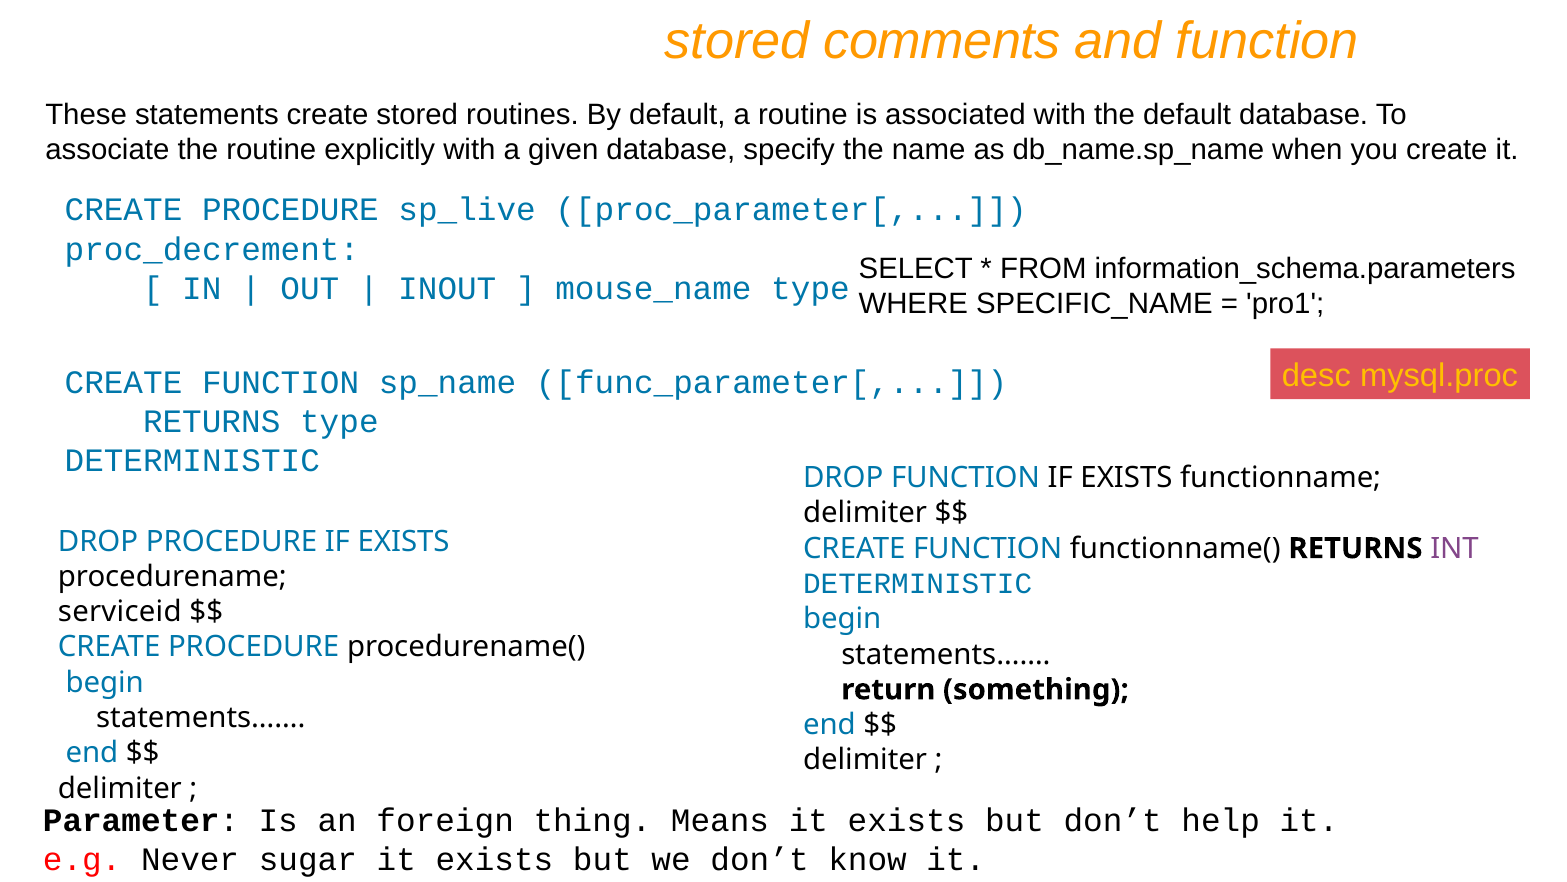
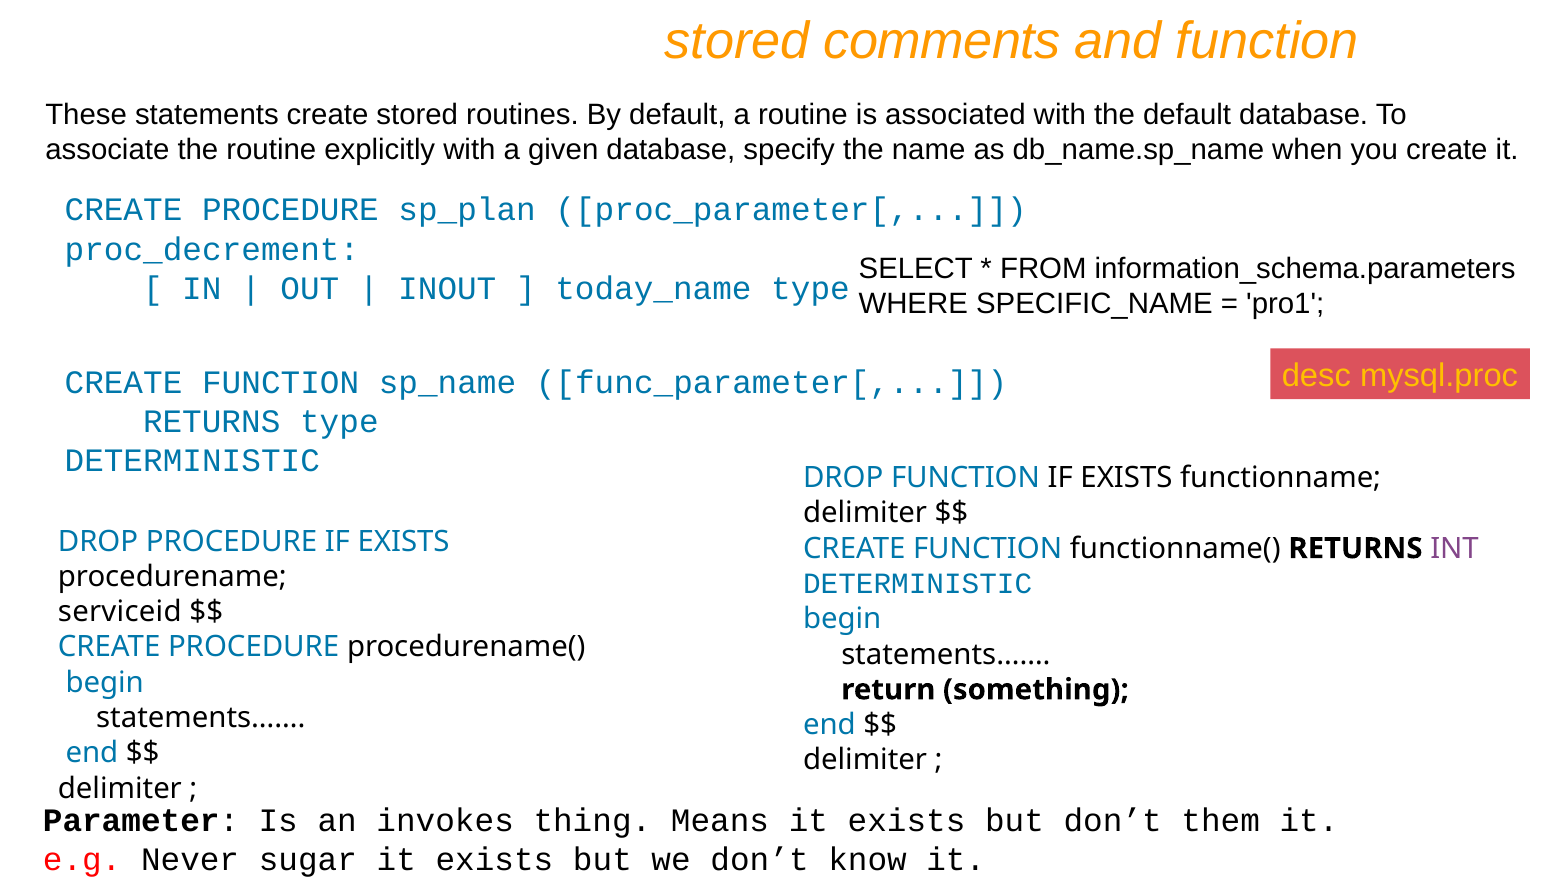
sp_live: sp_live -> sp_plan (467, 210)
mouse_name: mouse_name -> today_name (653, 288)
foreign: foreign -> invokes (445, 820)
help: help -> them (1221, 820)
